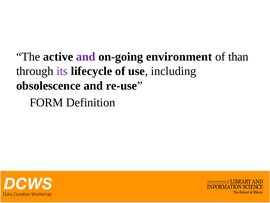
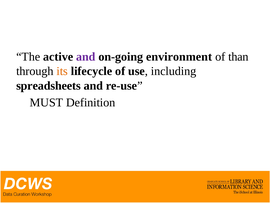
its colour: purple -> orange (62, 71)
obsolescence: obsolescence -> spreadsheets (48, 85)
FORM: FORM -> MUST (46, 102)
